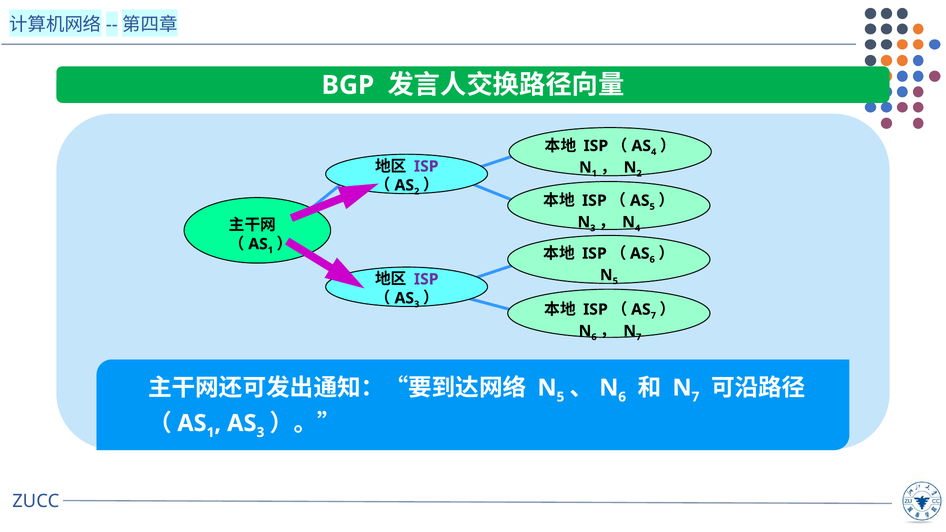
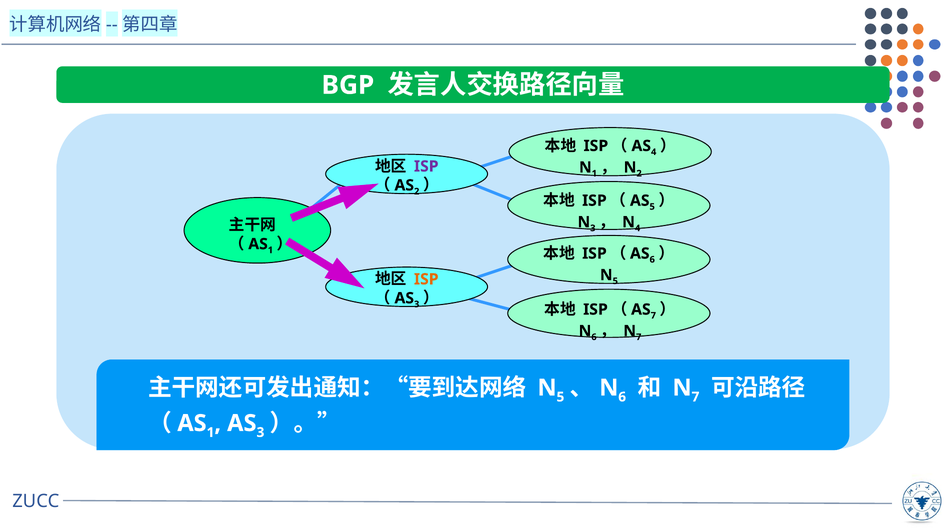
ISP colour: purple -> orange (426, 279)
